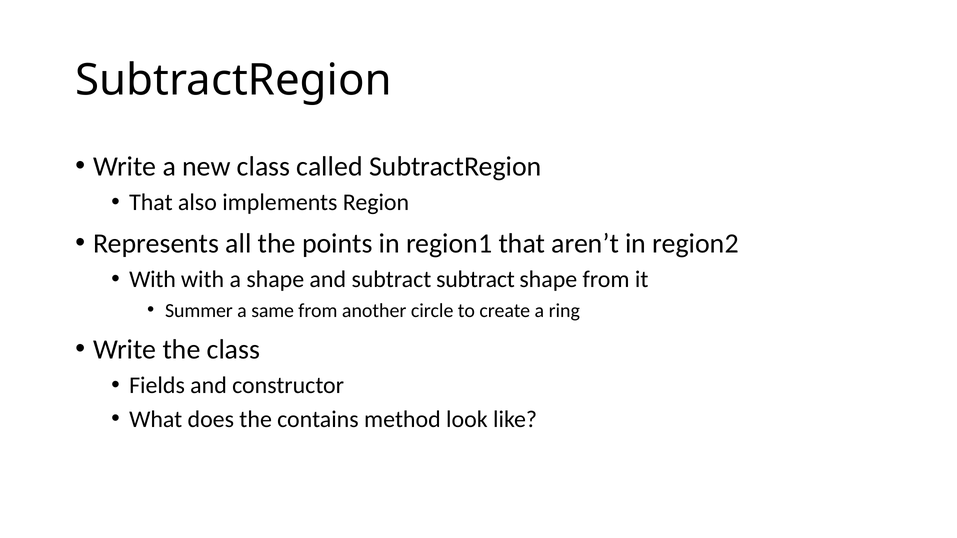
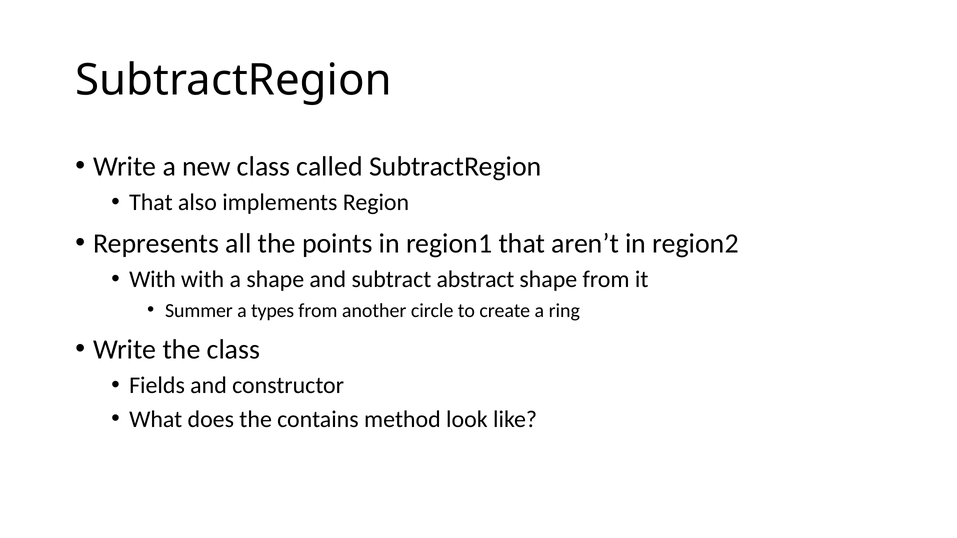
subtract subtract: subtract -> abstract (475, 280)
same: same -> types (273, 311)
